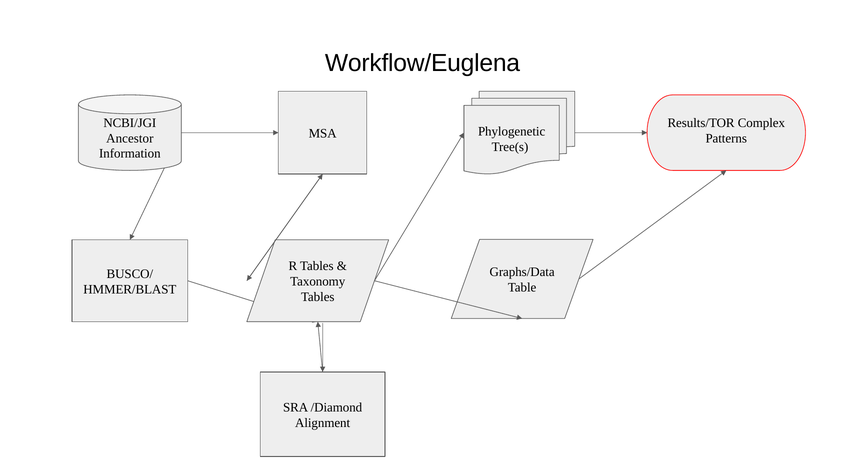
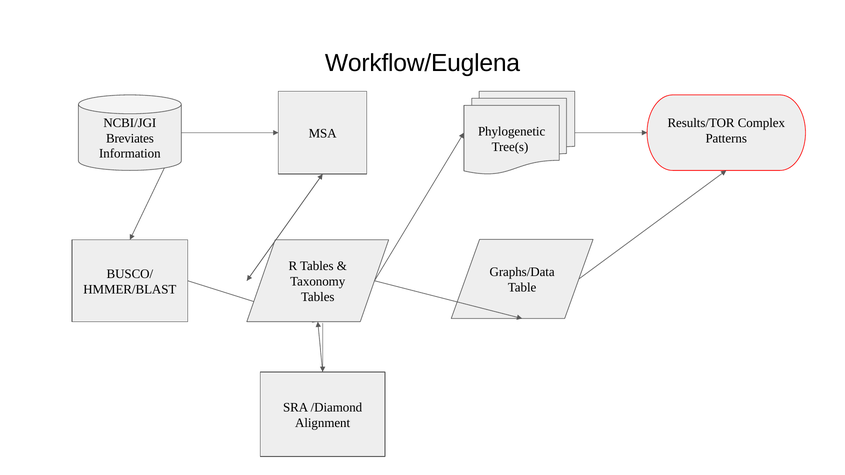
Ancestor: Ancestor -> Breviates (130, 138)
